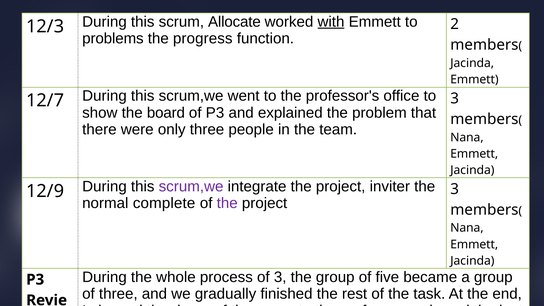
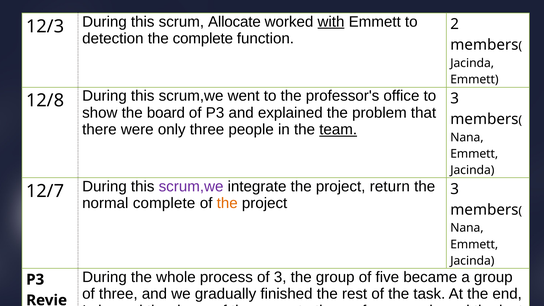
problems: problems -> detection (113, 39)
the progress: progress -> complete (203, 39)
12/7: 12/7 -> 12/8 (45, 101)
team underline: none -> present (338, 130)
12/9: 12/9 -> 12/7 (45, 191)
inviter: inviter -> return (390, 186)
the colour: purple -> orange (227, 203)
